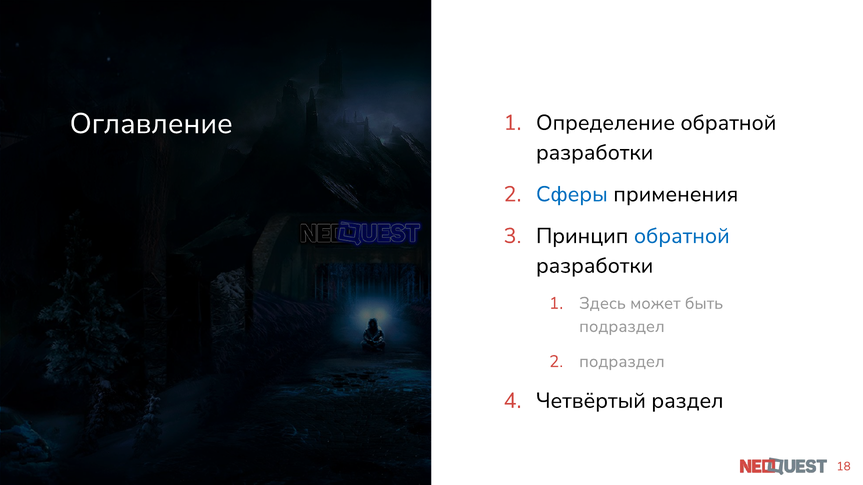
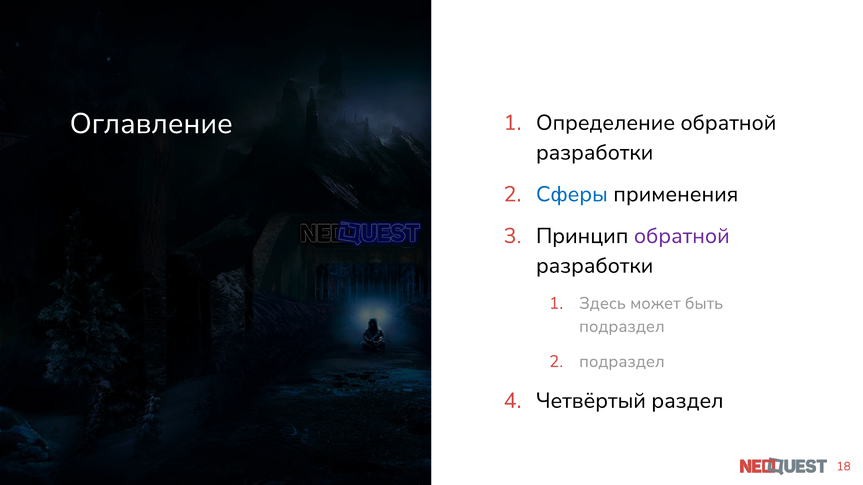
обратной colour: blue -> purple (682, 236)
